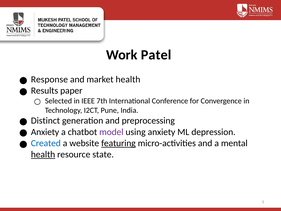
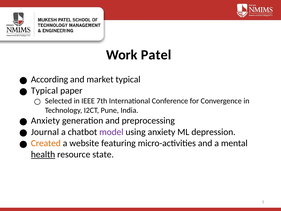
Response: Response -> According (50, 79)
market health: health -> typical (128, 79)
Results: Results -> Typical (44, 91)
Distinct: Distinct -> Anxiety (45, 121)
Anxiety: Anxiety -> Journal (45, 132)
Created colour: blue -> orange (46, 143)
featuring underline: present -> none (118, 143)
